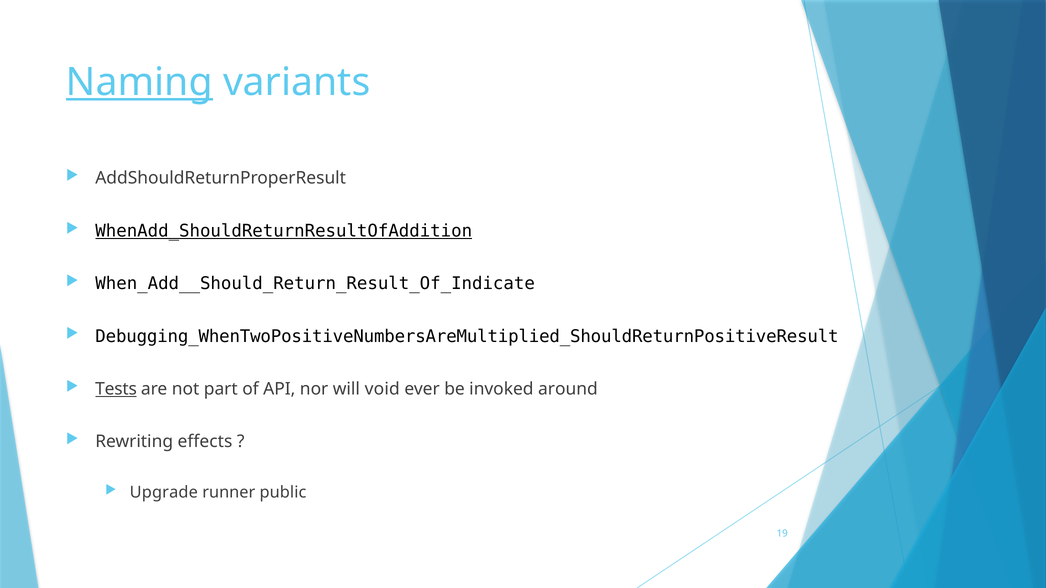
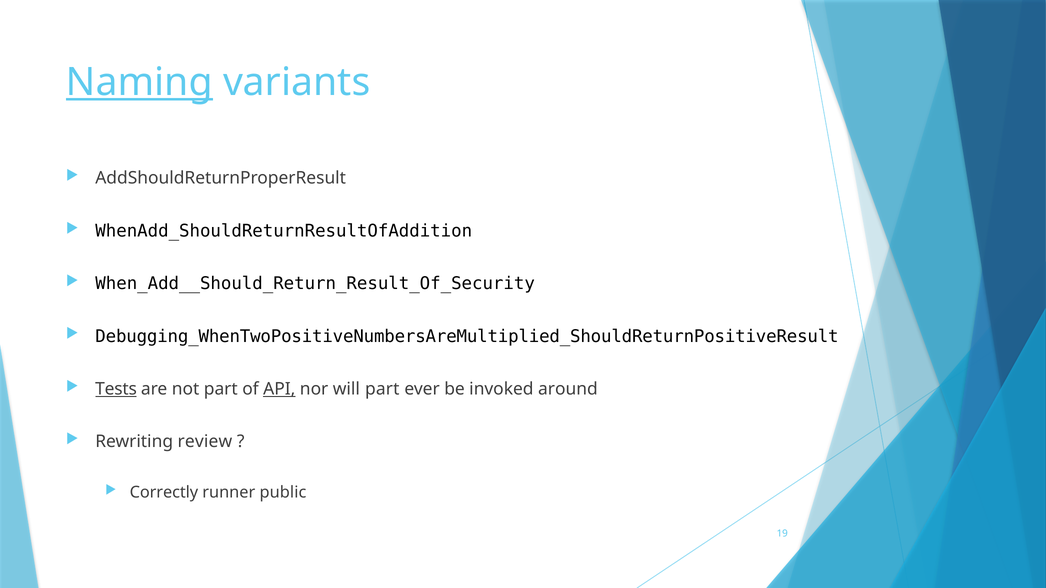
WhenAdd_ShouldReturnResultOfAddition underline: present -> none (284, 231)
When_Add__Should_Return_Result_Of_Indicate: When_Add__Should_Return_Result_Of_Indicate -> When_Add__Should_Return_Result_Of_Security (315, 284)
API underline: none -> present (279, 389)
will void: void -> part (382, 389)
effects: effects -> review (205, 442)
Upgrade: Upgrade -> Correctly (164, 493)
